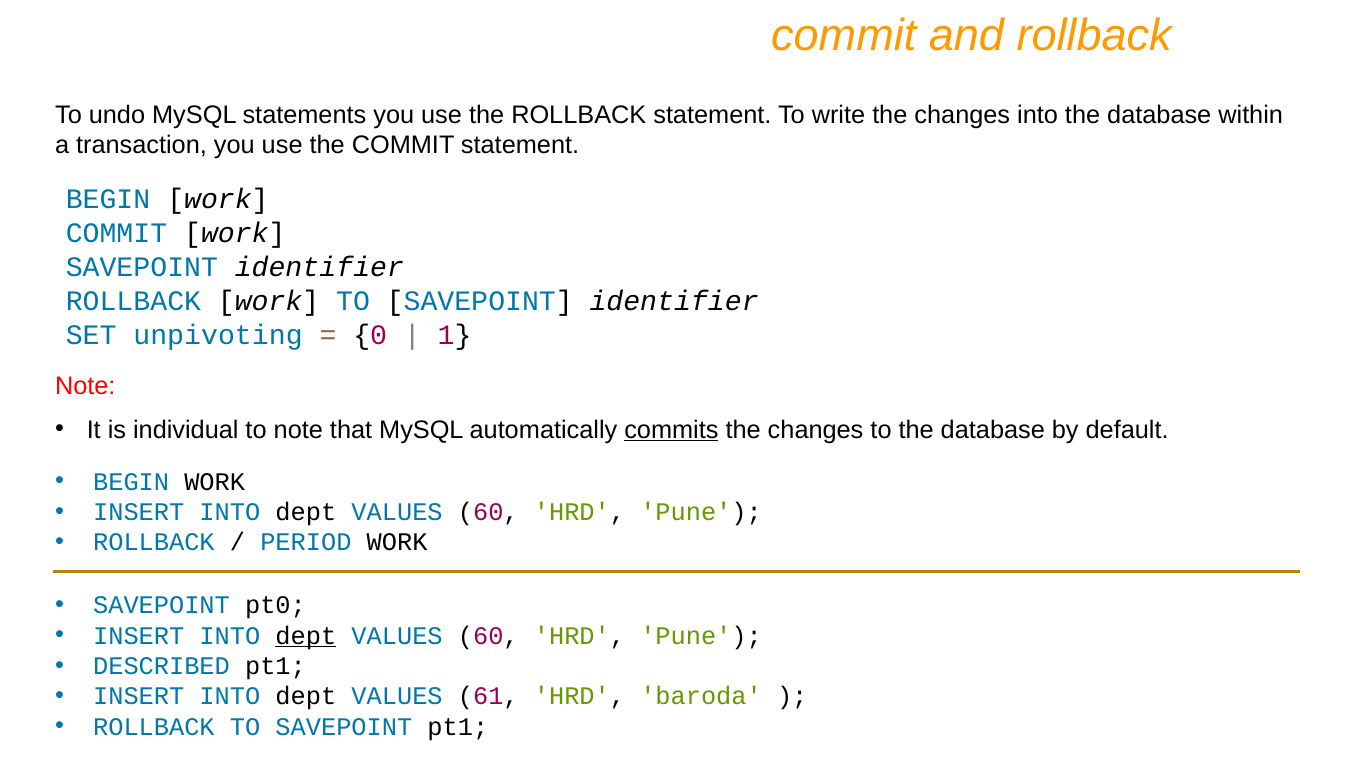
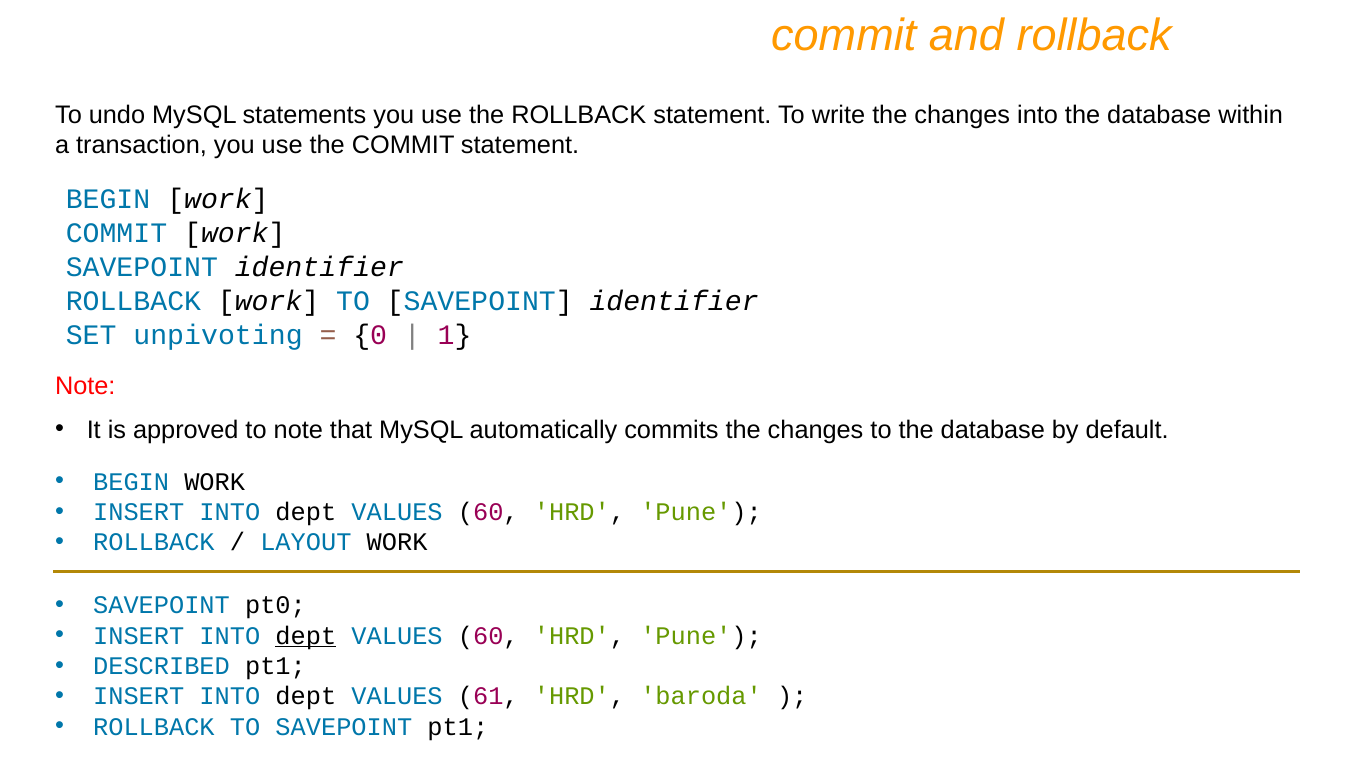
individual: individual -> approved (186, 430)
commits underline: present -> none (671, 430)
PERIOD: PERIOD -> LAYOUT (306, 542)
